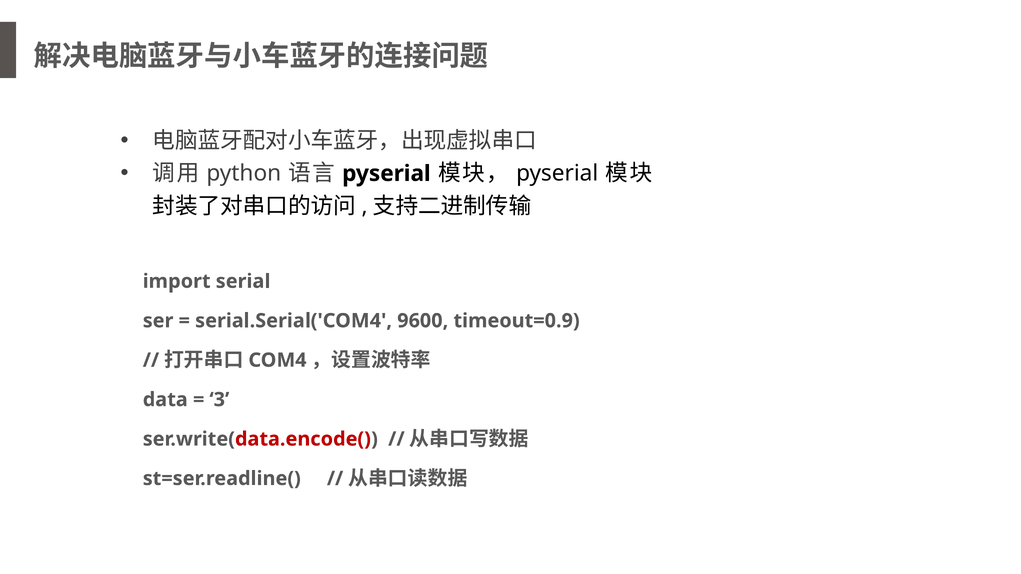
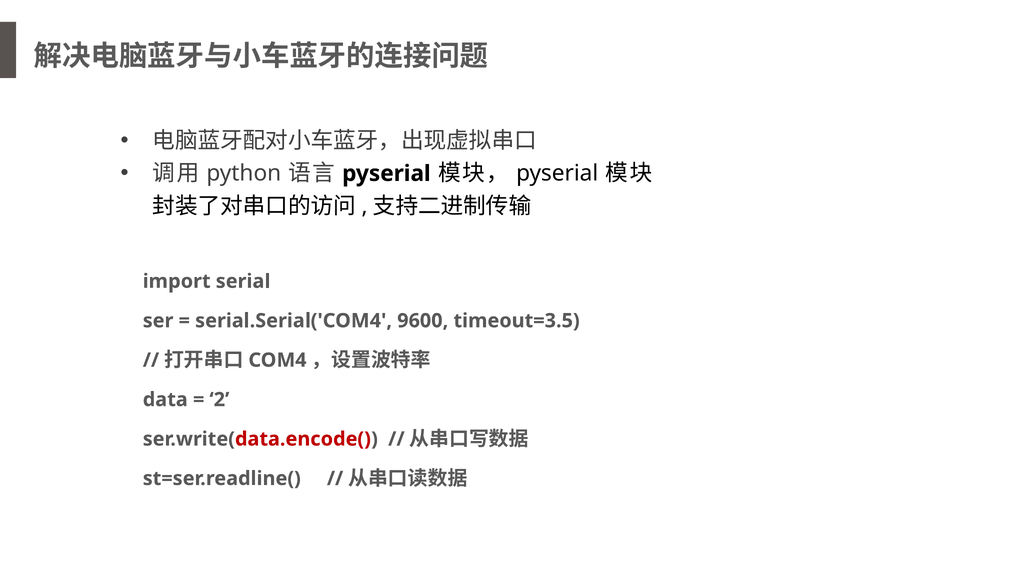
timeout=0.9: timeout=0.9 -> timeout=3.5 (517, 321)
3: 3 -> 2 (219, 400)
